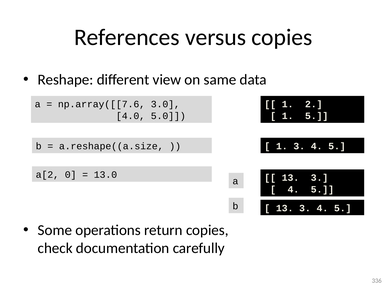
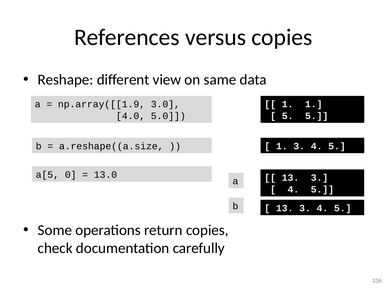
np.array([[7.6: np.array([[7.6 -> np.array([[1.9 (102, 104)
1 2: 2 -> 1 (314, 104)
1: 1 -> 5 (288, 116)
a[2: a[2 -> a[5 (47, 175)
